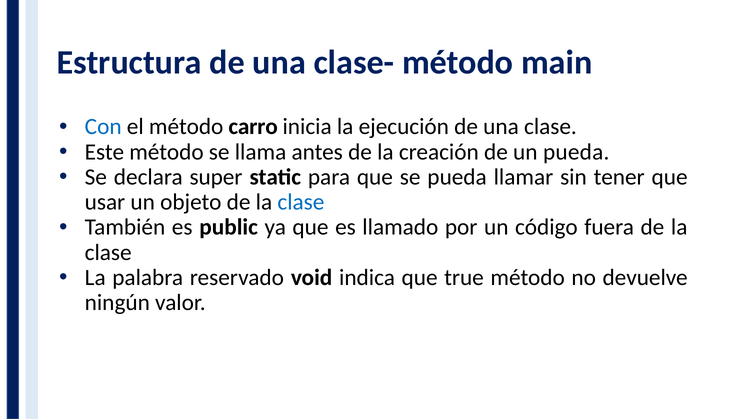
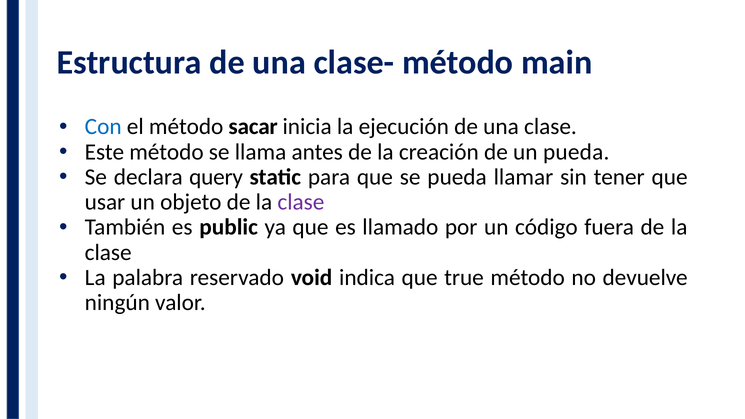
carro: carro -> sacar (253, 127)
super: super -> query (216, 177)
clase colour: blue -> purple (301, 202)
